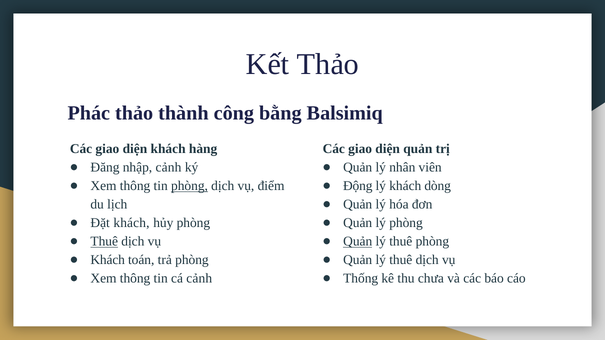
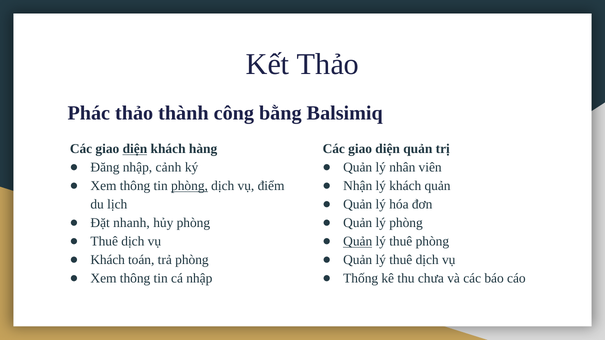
diện underline: none -> present (135, 149)
Động: Động -> Nhận (358, 186)
khách dòng: dòng -> quản (438, 186)
Đặt khách: khách -> nhanh (131, 223)
Thuê underline: present -> none (104, 242)
cá cảnh: cảnh -> nhập (199, 279)
